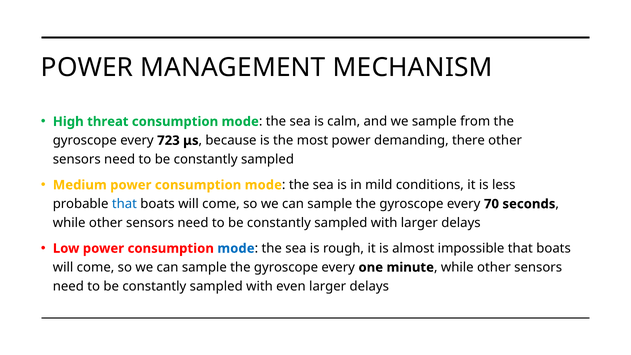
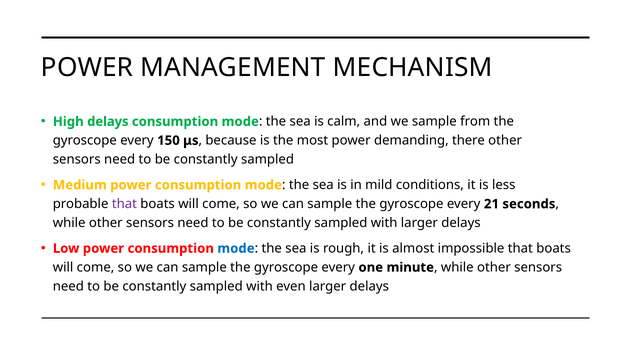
High threat: threat -> delays (108, 122)
723: 723 -> 150 (168, 140)
that colour: blue -> purple (124, 204)
70: 70 -> 21 (491, 204)
